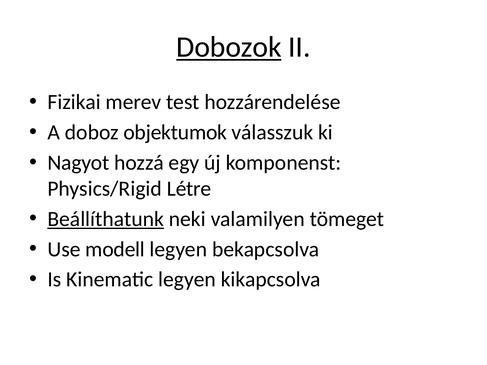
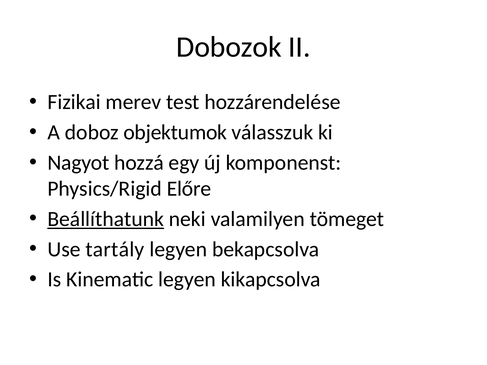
Dobozok underline: present -> none (229, 47)
Létre: Létre -> Előre (189, 189)
modell: modell -> tartály (115, 249)
